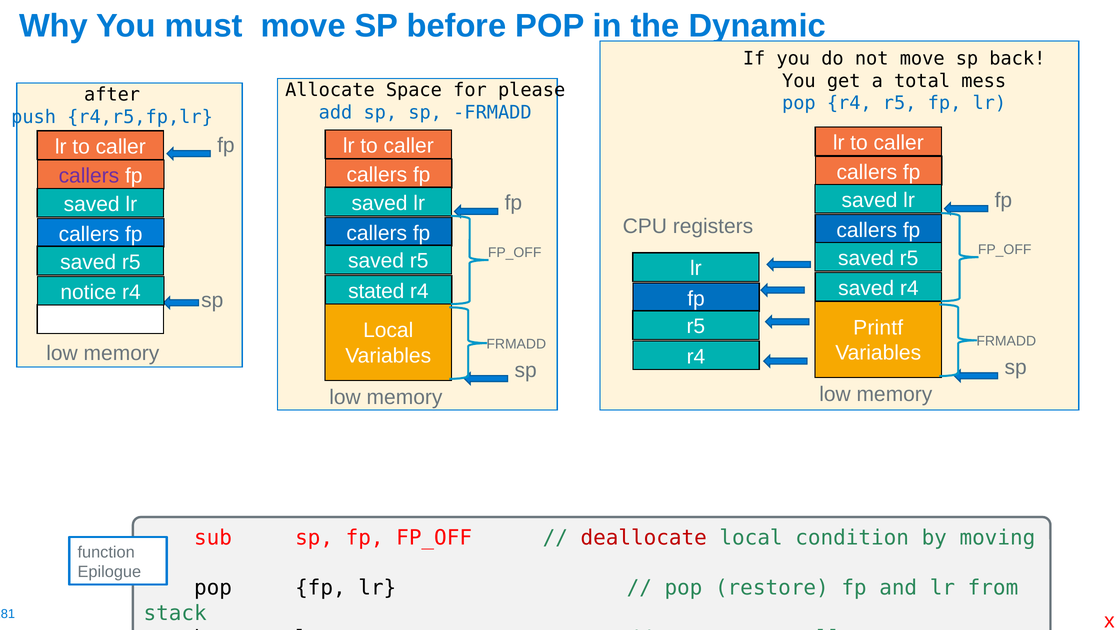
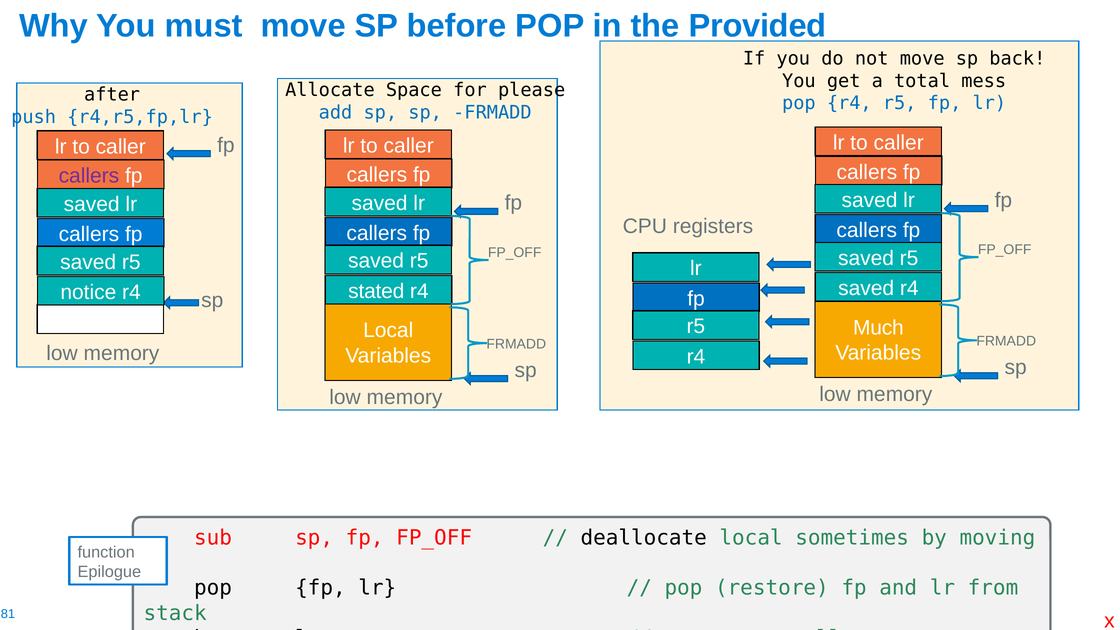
Dynamic: Dynamic -> Provided (758, 26)
Printf: Printf -> Much (878, 328)
deallocate colour: red -> black (644, 538)
condition: condition -> sometimes (852, 538)
